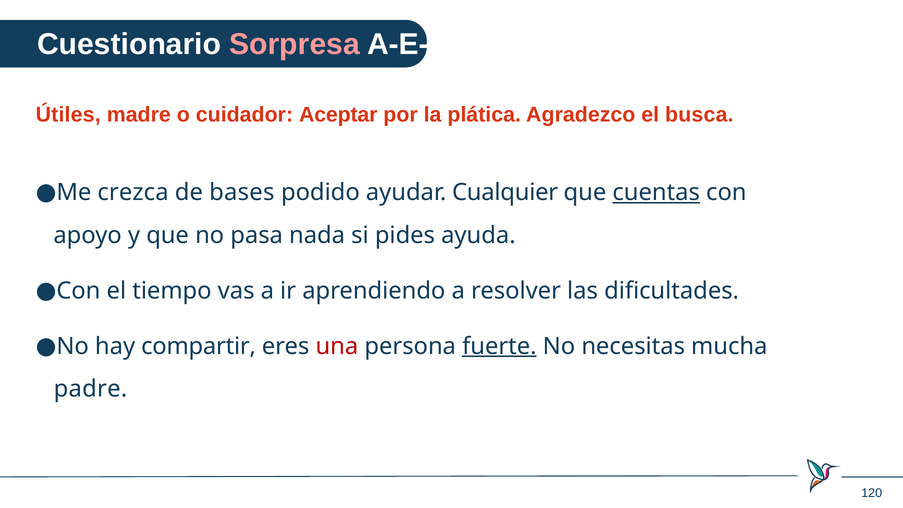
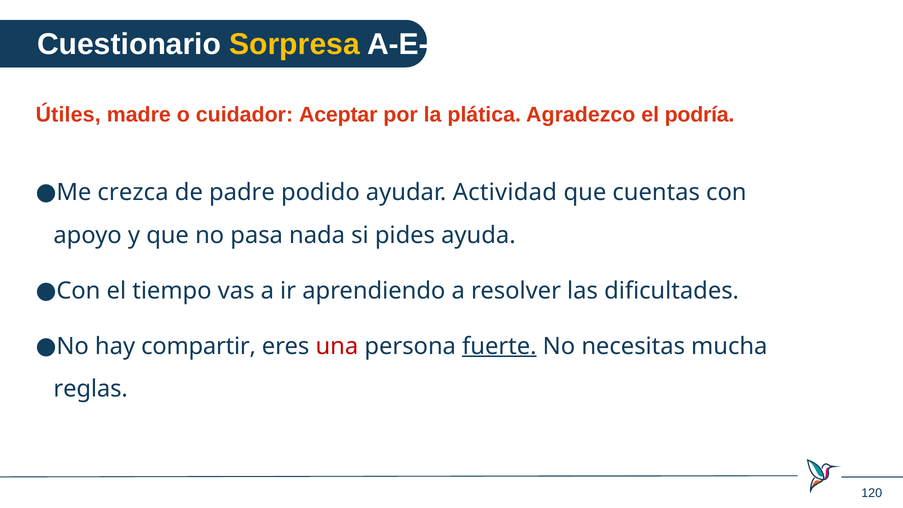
Sorpresa colour: pink -> yellow (295, 44)
busca: busca -> podría (700, 115)
bases: bases -> padre (242, 192)
Cualquier: Cualquier -> Actividad (505, 192)
cuentas underline: present -> none (656, 192)
padre: padre -> reglas (91, 389)
